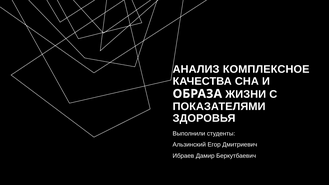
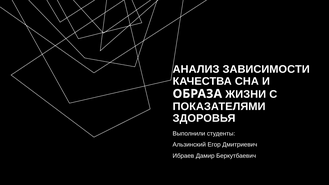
КОМПЛЕКСНОЕ: КОМПЛЕКСНОЕ -> ЗАВИСИМОСТИ (266, 69)
